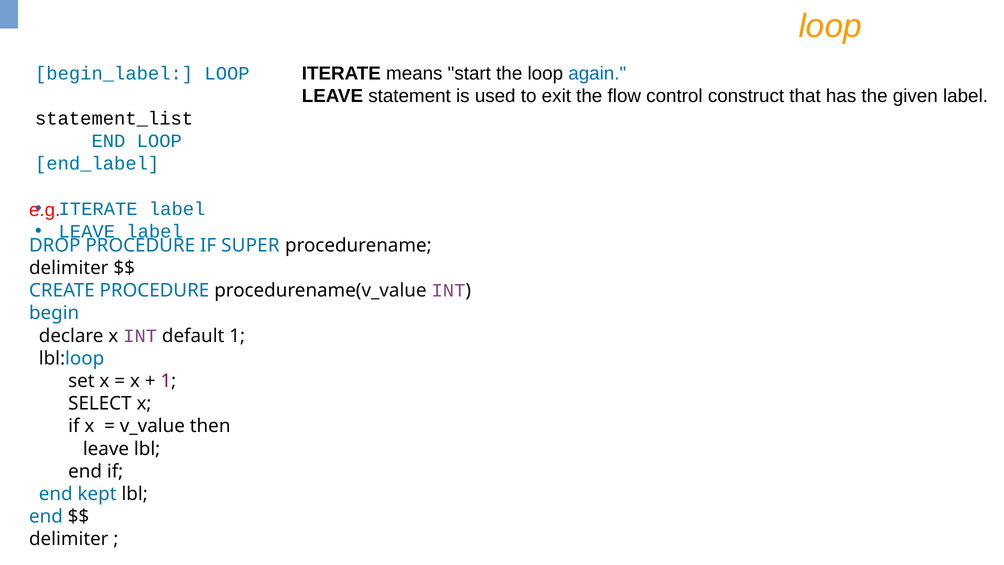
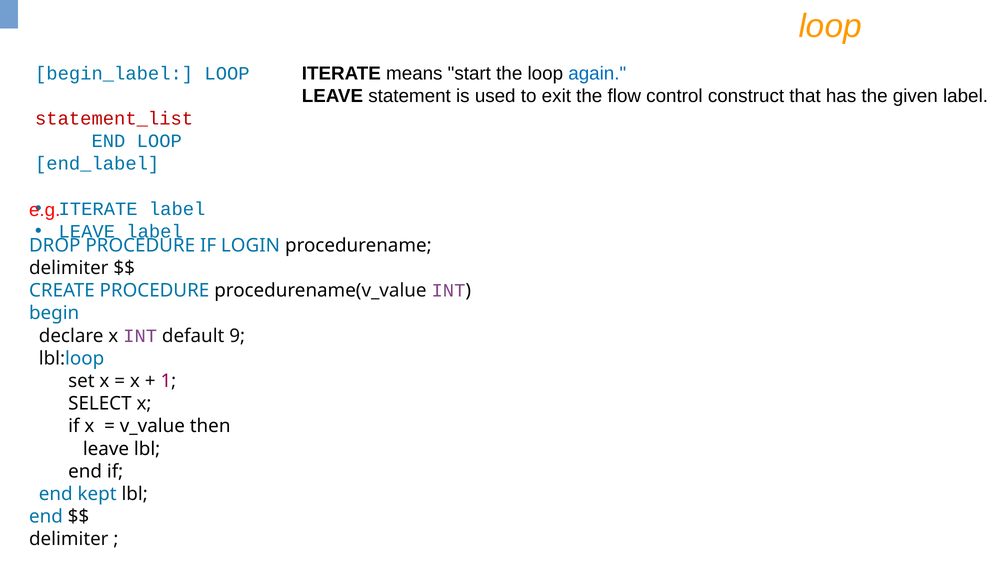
statement_list colour: black -> red (114, 119)
SUPER: SUPER -> LOGIN (250, 245)
default 1: 1 -> 9 (237, 336)
